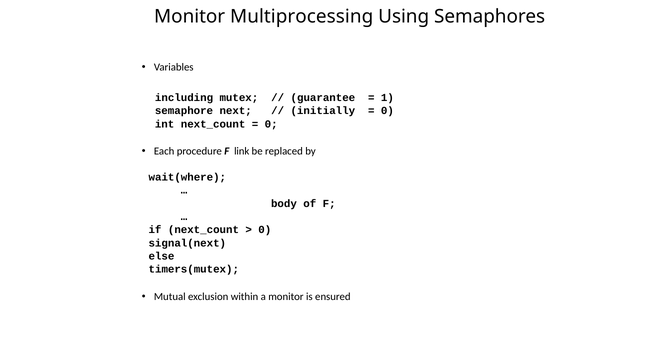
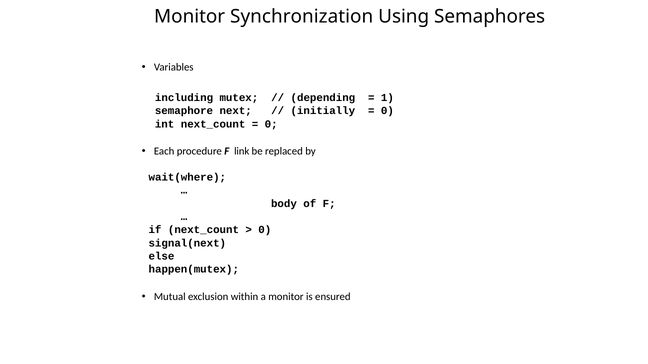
Multiprocessing: Multiprocessing -> Synchronization (302, 16)
guarantee: guarantee -> depending (323, 98)
timers(mutex: timers(mutex -> happen(mutex (194, 270)
